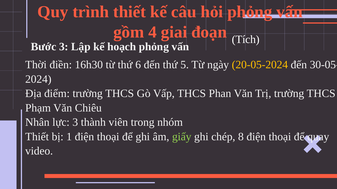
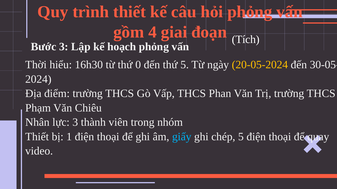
điền: điền -> hiểu (61, 65)
6: 6 -> 0 (138, 65)
giấy colour: light green -> light blue (182, 137)
chép 8: 8 -> 5 (241, 137)
